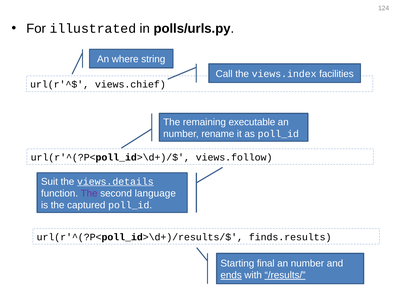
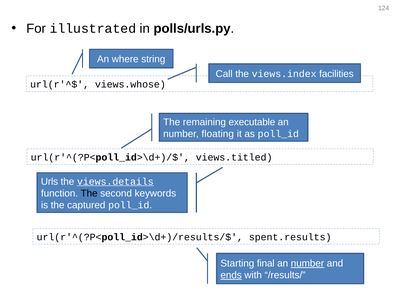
views.chief: views.chief -> views.whose (130, 84)
rename: rename -> floating (218, 134)
views.follow: views.follow -> views.titled (234, 157)
Suit: Suit -> Urls (50, 181)
The colour: purple -> black (89, 193)
language: language -> keywords (155, 193)
finds.results: finds.results -> spent.results (290, 237)
number underline: none -> present (307, 263)
/results/ underline: present -> none (285, 275)
